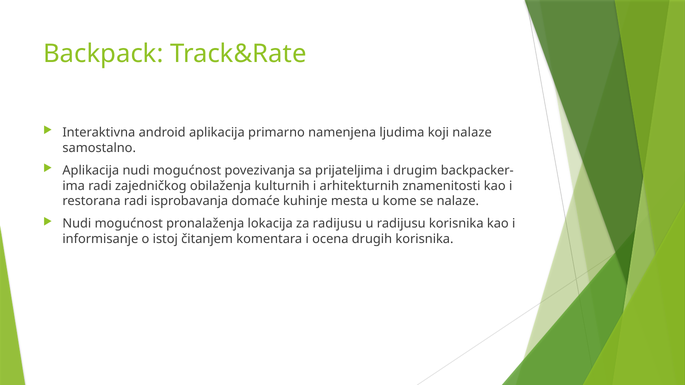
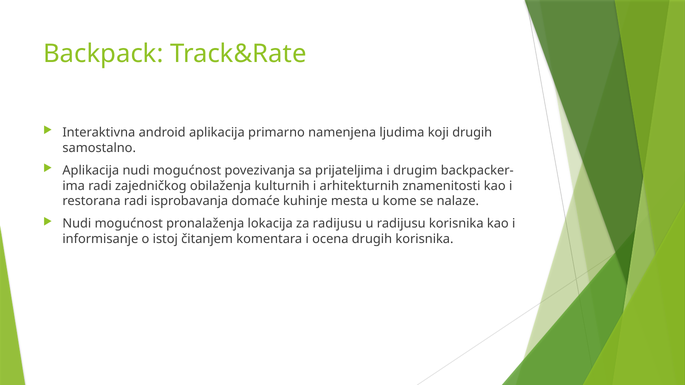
koji nalaze: nalaze -> drugih (472, 133)
